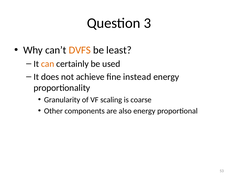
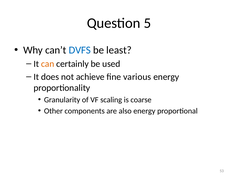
3: 3 -> 5 (147, 23)
DVFS colour: orange -> blue (80, 50)
instead: instead -> various (137, 77)
